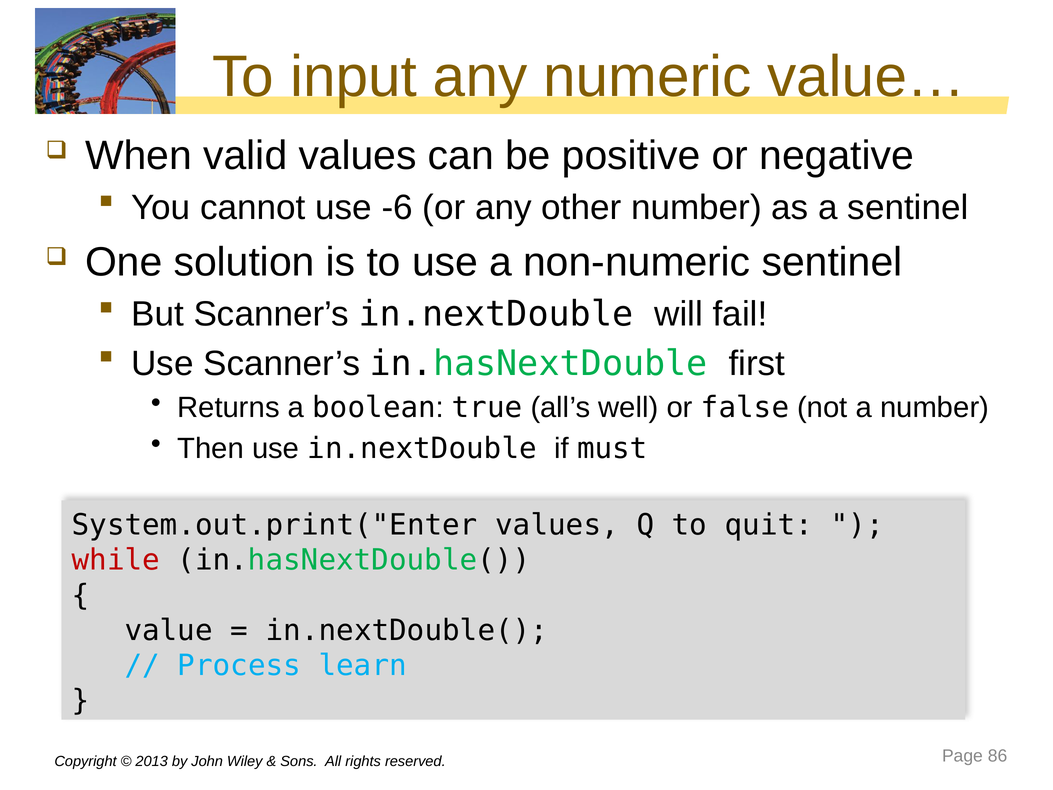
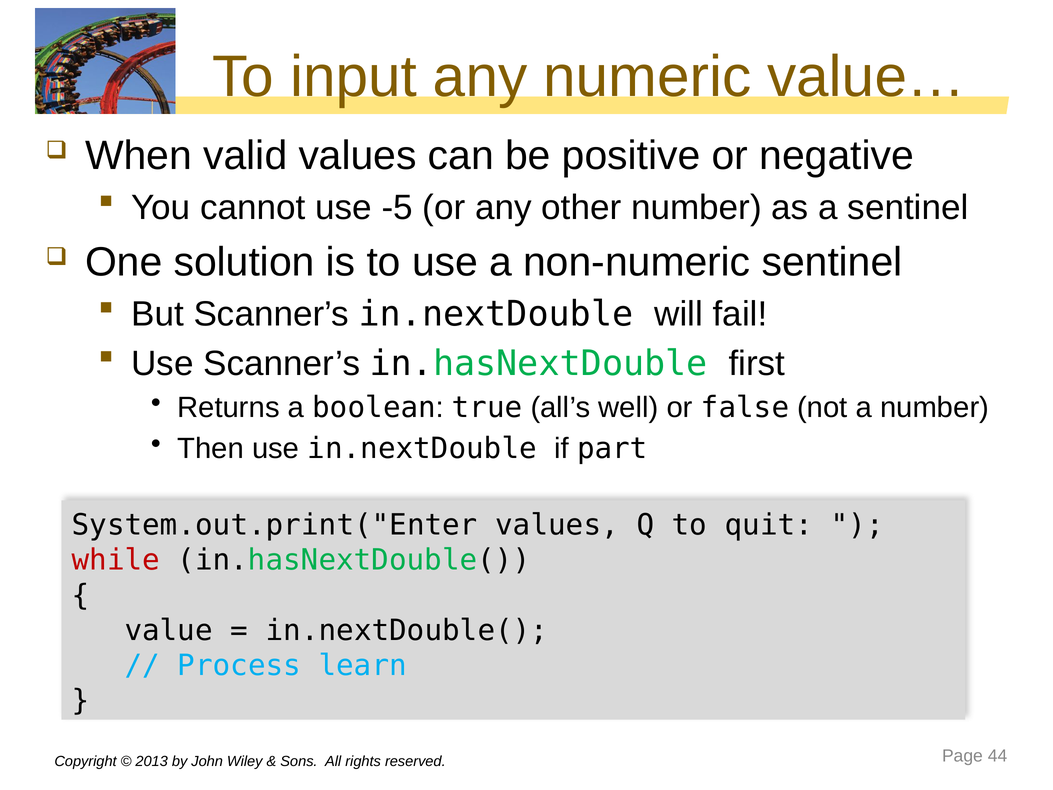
-6: -6 -> -5 (397, 208)
must: must -> part (612, 448)
86: 86 -> 44 (998, 756)
